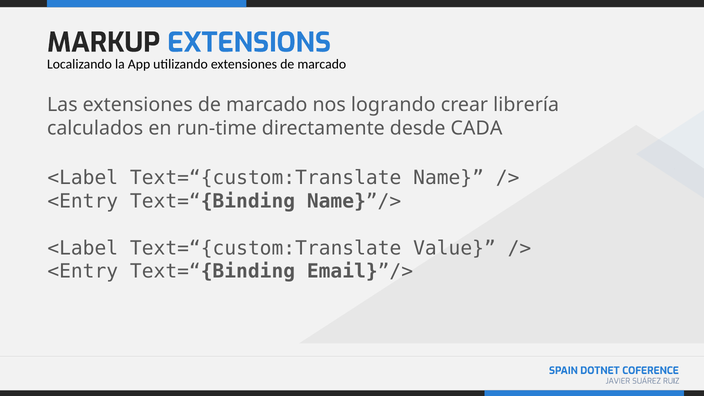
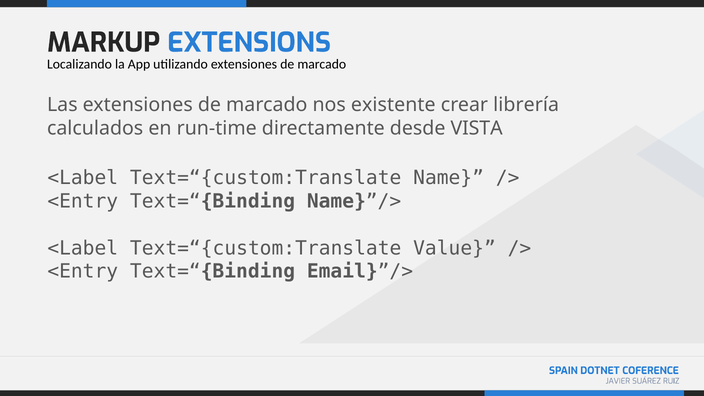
logrando: logrando -> existente (393, 105)
CADA: CADA -> VISTA (477, 128)
